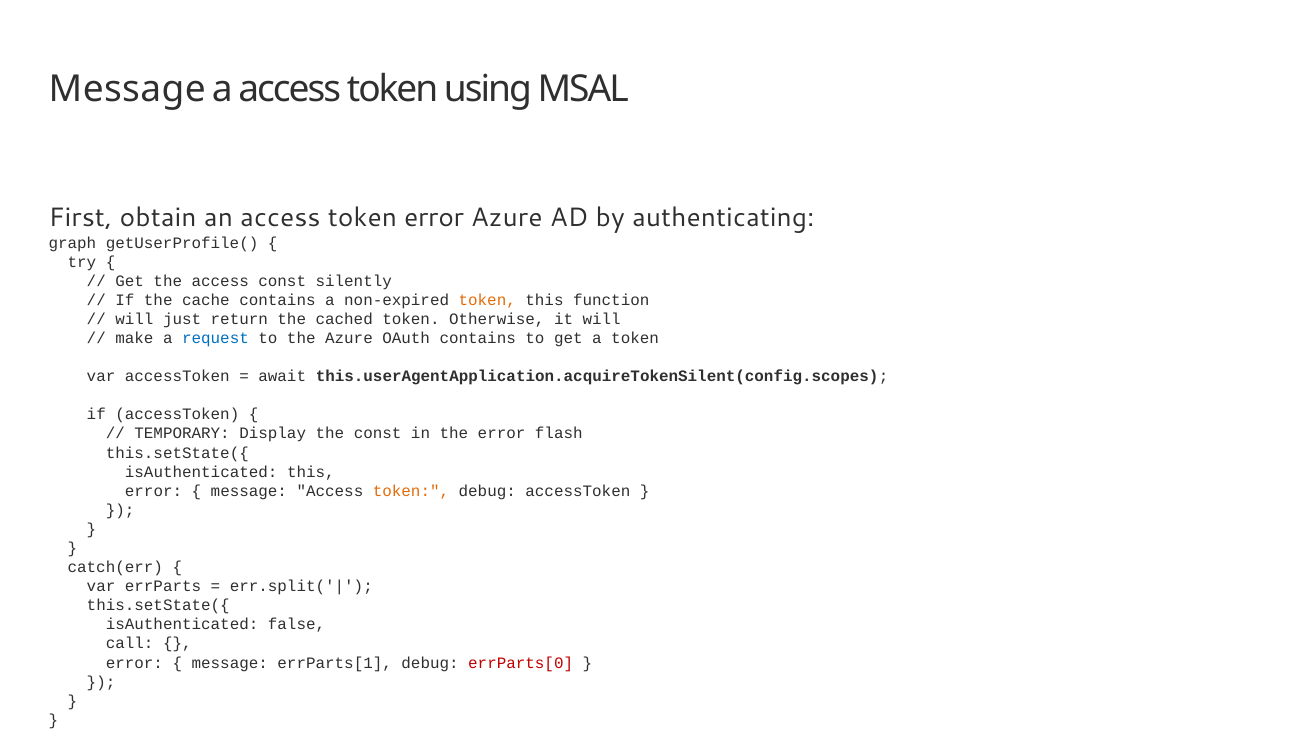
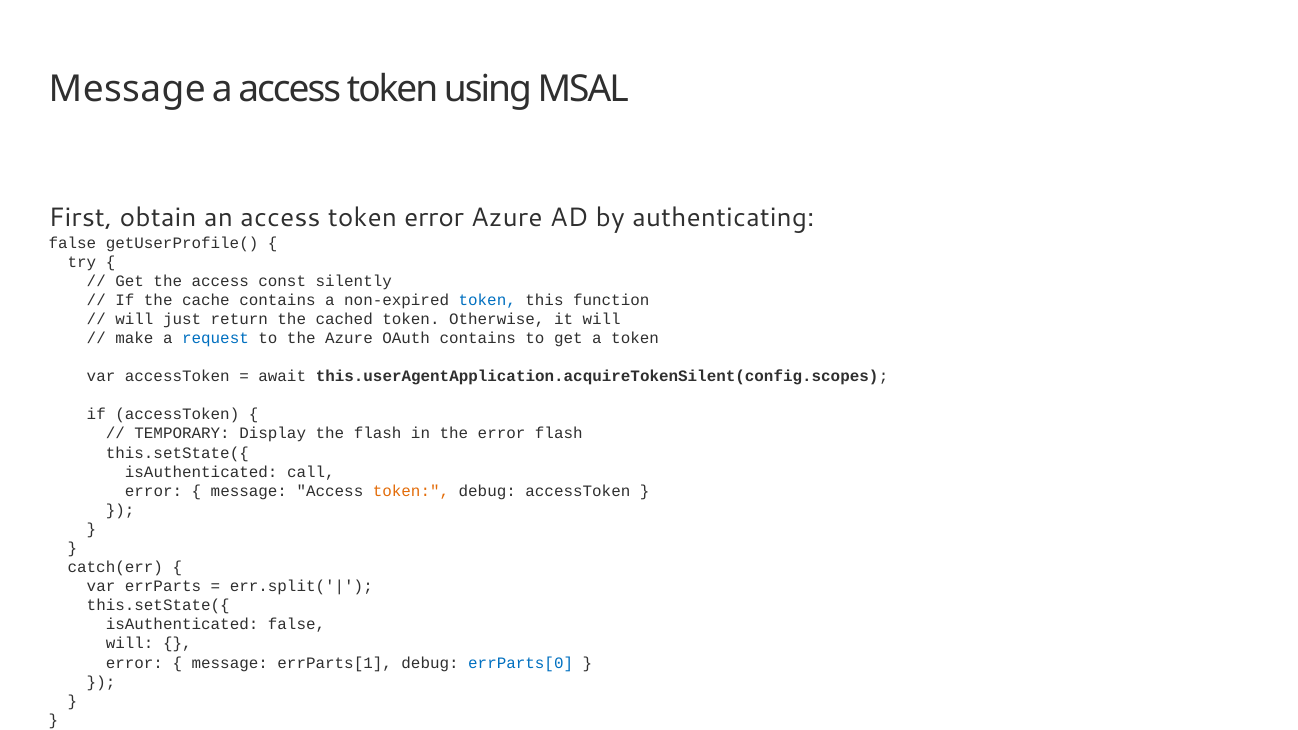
graph: graph -> false (72, 243)
token colour: orange -> blue (487, 300)
the const: const -> flash (378, 434)
isAuthenticated this: this -> call (311, 472)
call: call -> will (130, 644)
errParts[0 colour: red -> blue (521, 663)
